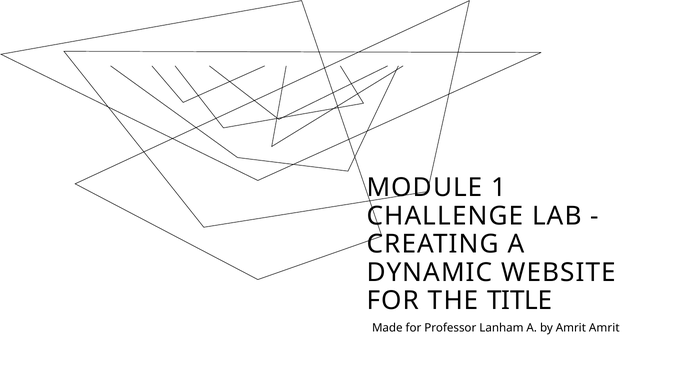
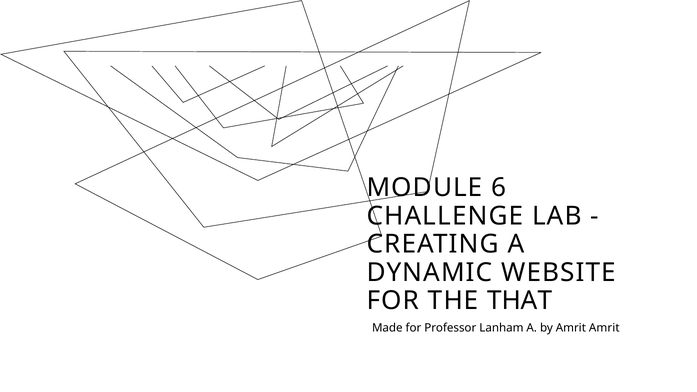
1: 1 -> 6 (499, 188)
TITLE: TITLE -> THAT (520, 301)
